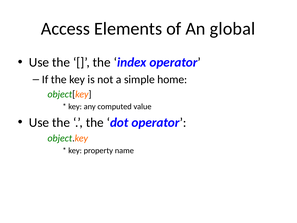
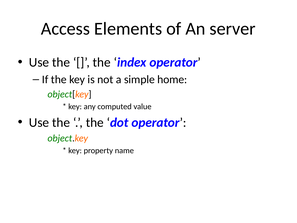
global: global -> server (233, 29)
